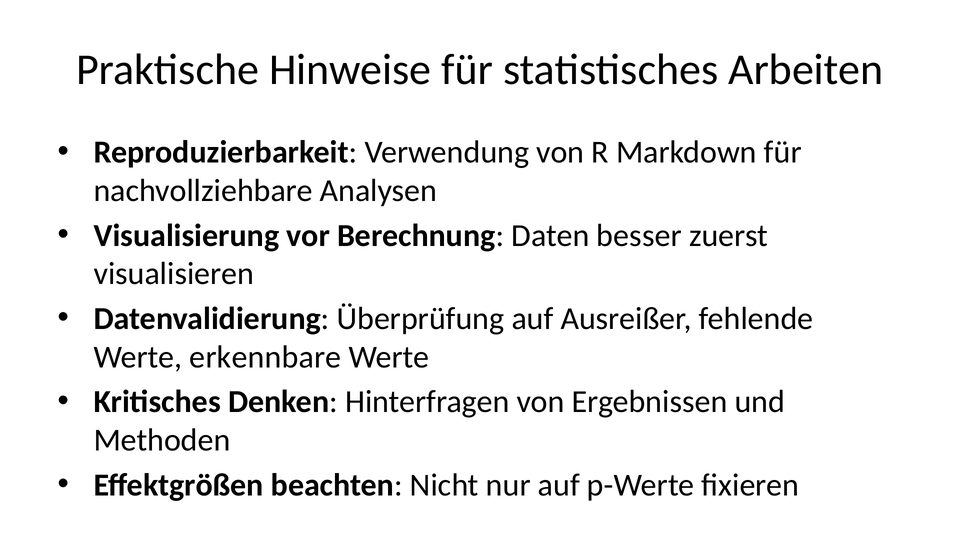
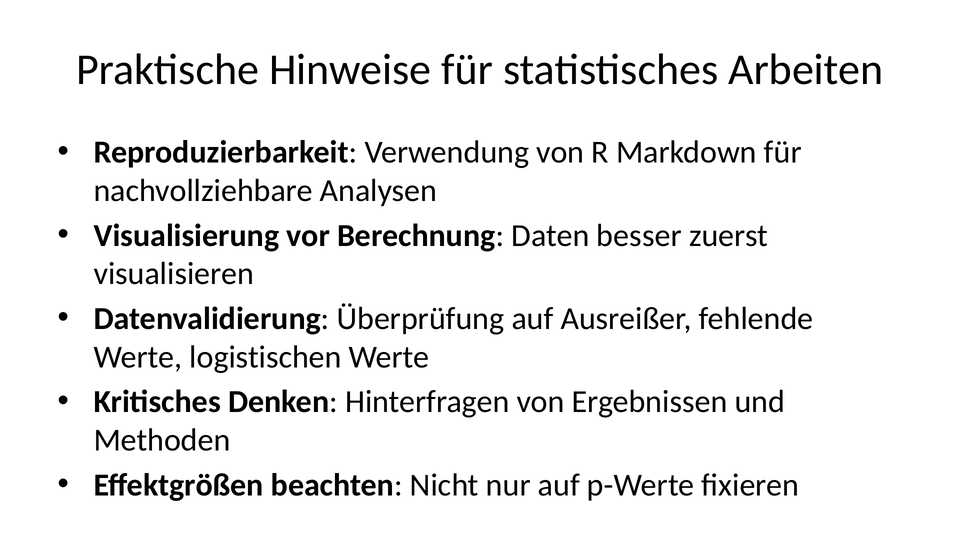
erkennbare: erkennbare -> logistischen (265, 357)
